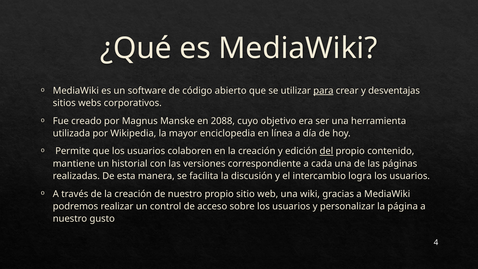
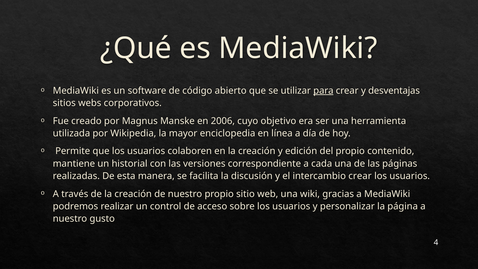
2088: 2088 -> 2006 (223, 121)
del underline: present -> none (326, 151)
intercambio logra: logra -> crear (360, 176)
